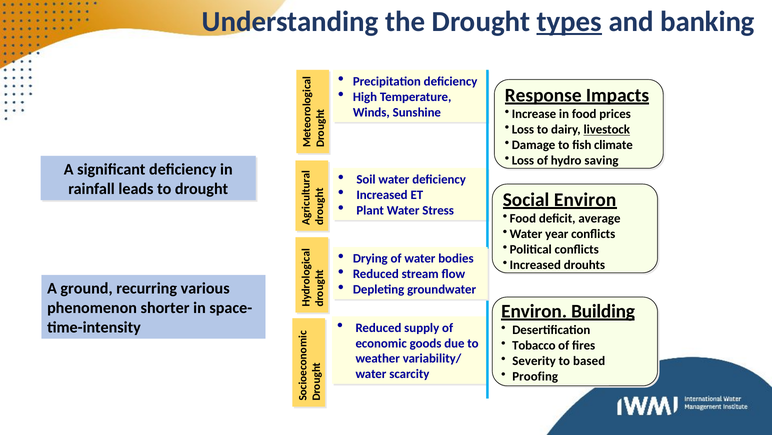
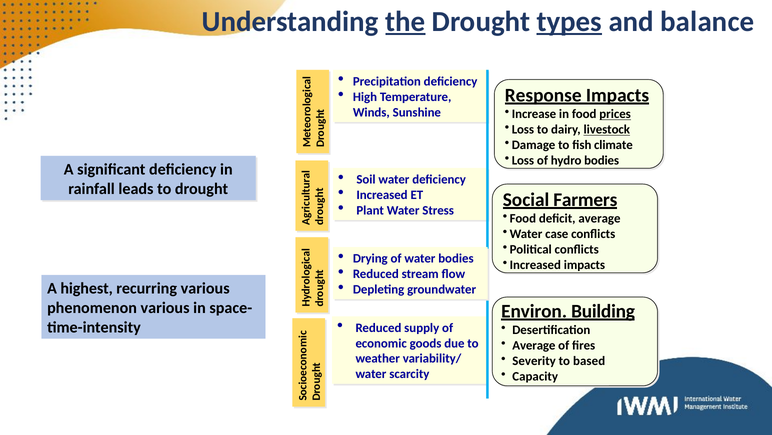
the underline: none -> present (405, 21)
banking: banking -> balance (707, 21)
prices underline: none -> present (615, 114)
hydro saving: saving -> bodies (602, 160)
Social Environ: Environ -> Farmers (585, 199)
year: year -> case (557, 234)
Increased drouhts: drouhts -> impacts (584, 265)
ground: ground -> highest (87, 288)
phenomenon shorter: shorter -> various (165, 307)
Tobacco: Tobacco -> Average (534, 345)
Proofing: Proofing -> Capacity (535, 376)
